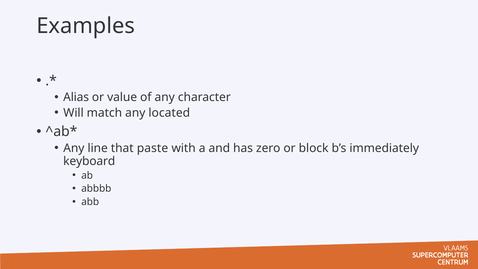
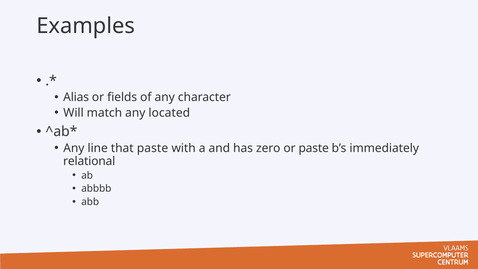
value: value -> fields (122, 97)
or block: block -> paste (314, 148)
keyboard: keyboard -> relational (89, 161)
